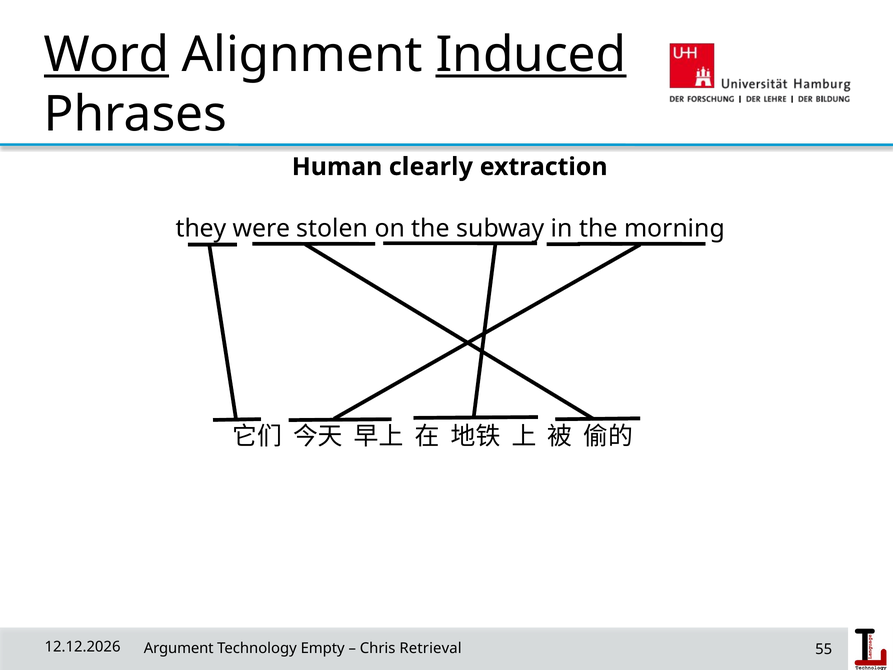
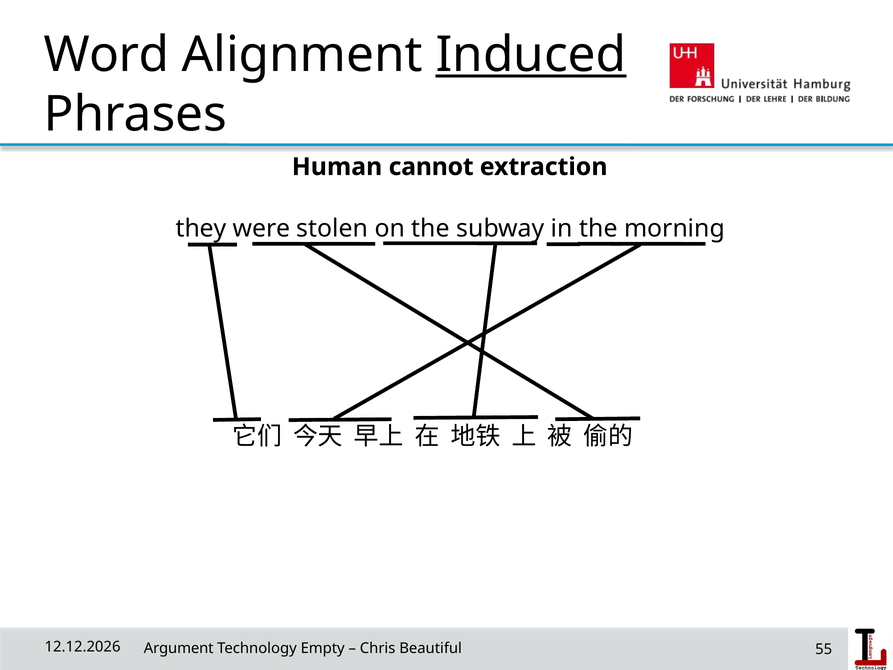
Word underline: present -> none (107, 55)
clearly: clearly -> cannot (431, 167)
Retrieval: Retrieval -> Beautiful (431, 648)
